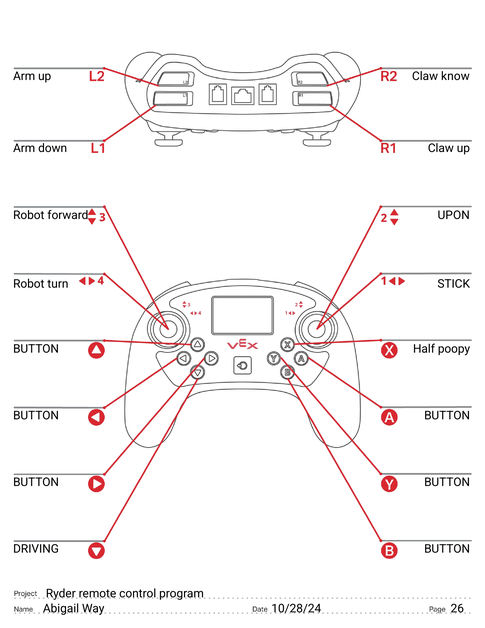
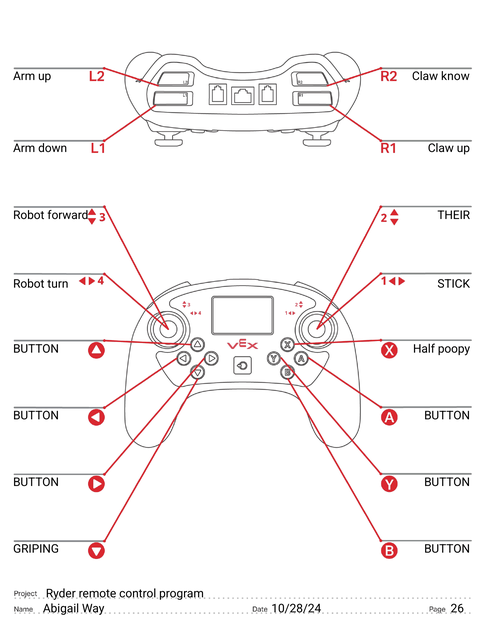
UPON: UPON -> THEIR (454, 215)
DRIVING: DRIVING -> GRIPING (36, 548)
